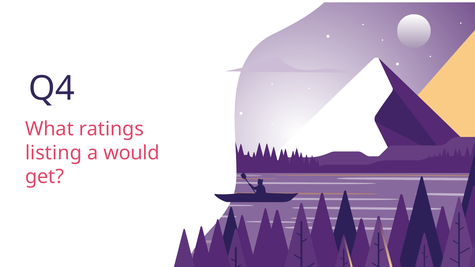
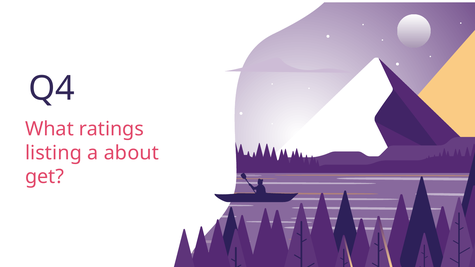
would: would -> about (131, 153)
